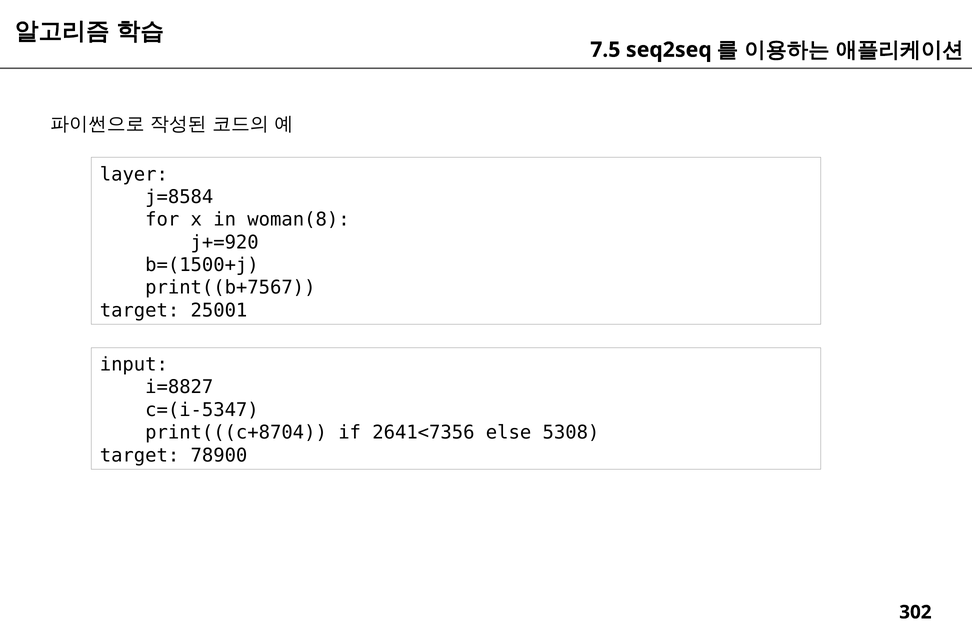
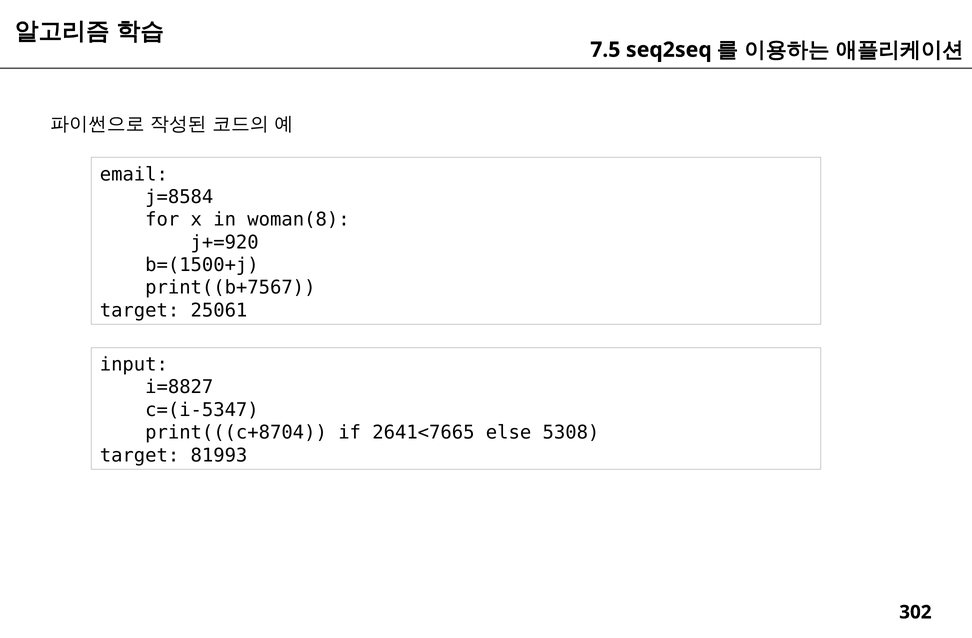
layer: layer -> email (134, 174)
25001: 25001 -> 25061 (219, 311)
2641<7356: 2641<7356 -> 2641<7665 (423, 433)
78900: 78900 -> 81993 (219, 456)
